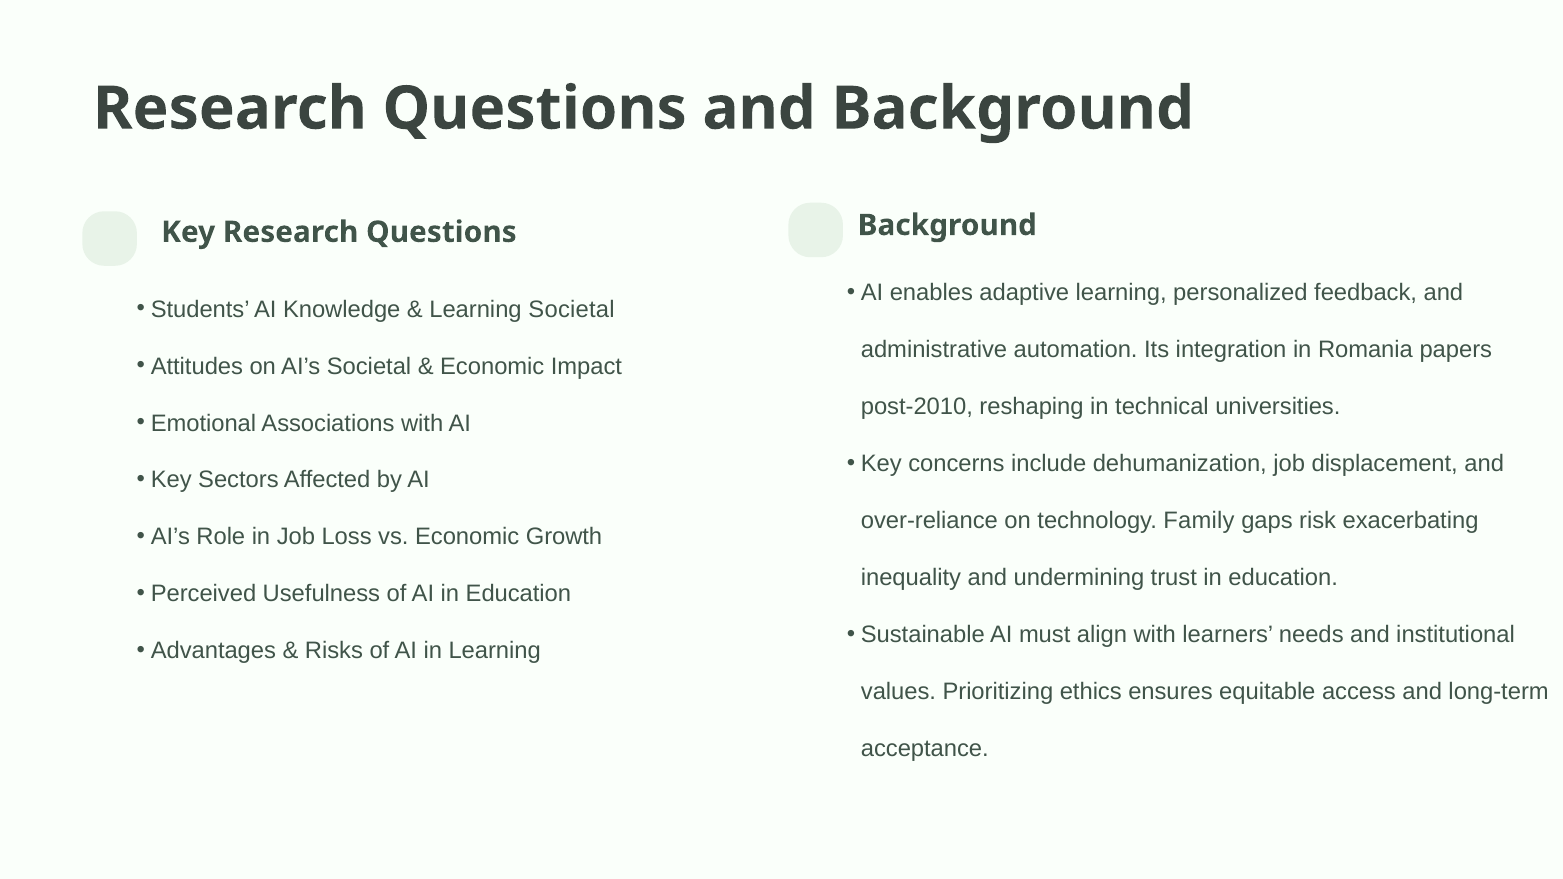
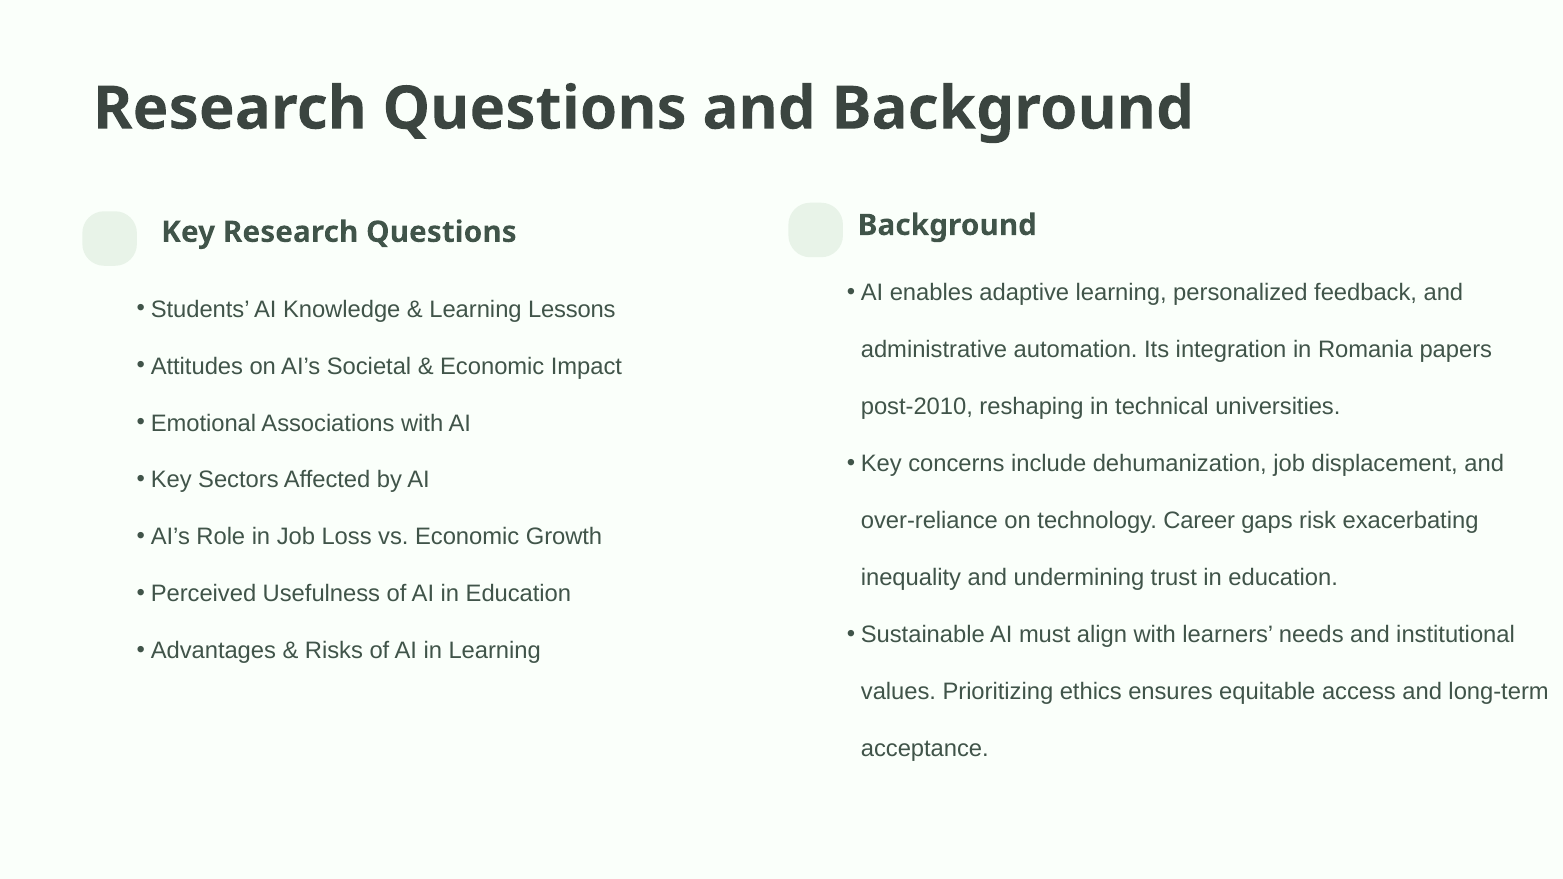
Learning Societal: Societal -> Lessons (572, 309)
Family: Family -> Career (1199, 521)
